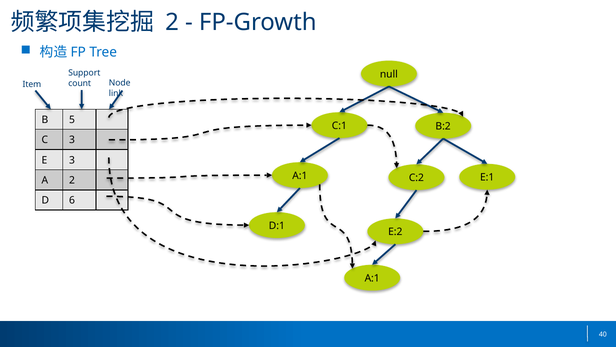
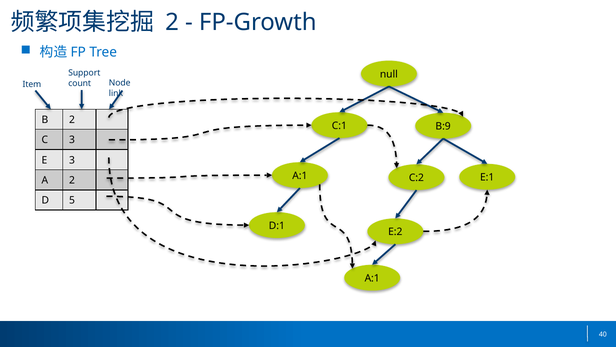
B 5: 5 -> 2 (72, 120)
B:2: B:2 -> B:9 (443, 126)
6: 6 -> 5 (72, 200)
